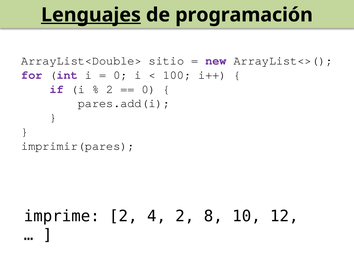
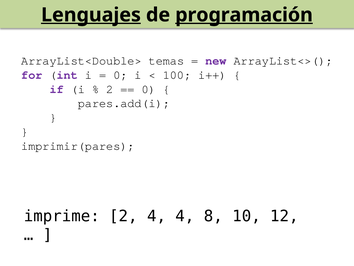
programación underline: none -> present (244, 15)
sitio: sitio -> temas (166, 61)
4 2: 2 -> 4 (185, 216)
